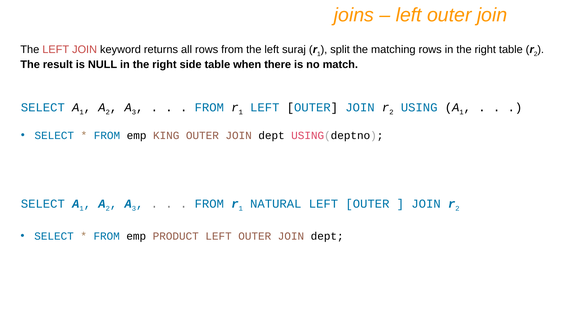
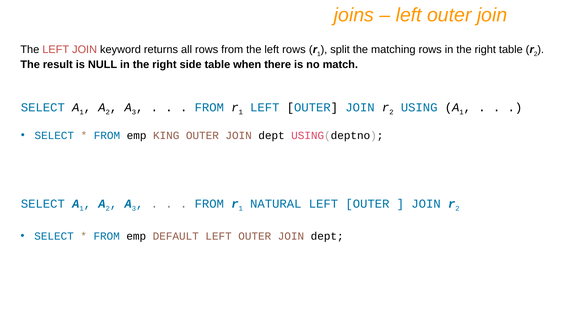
left suraj: suraj -> rows (294, 50)
PRODUCT: PRODUCT -> DEFAULT (176, 236)
